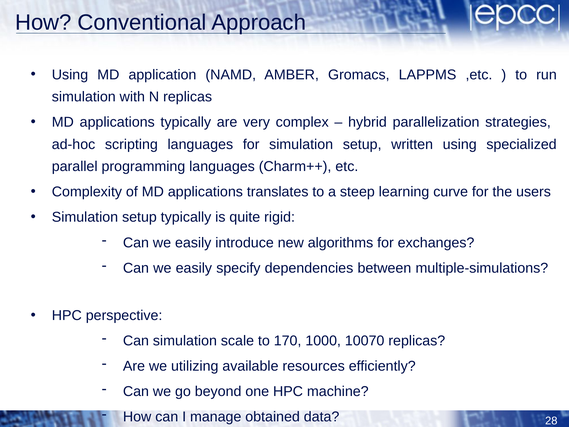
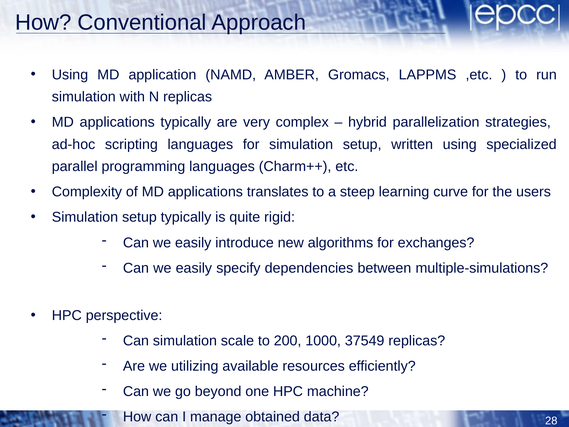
170: 170 -> 200 (288, 341)
10070: 10070 -> 37549 (365, 341)
